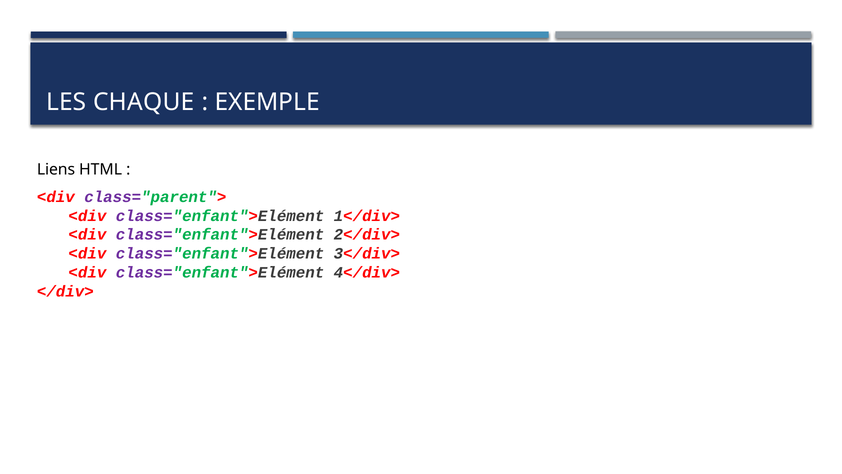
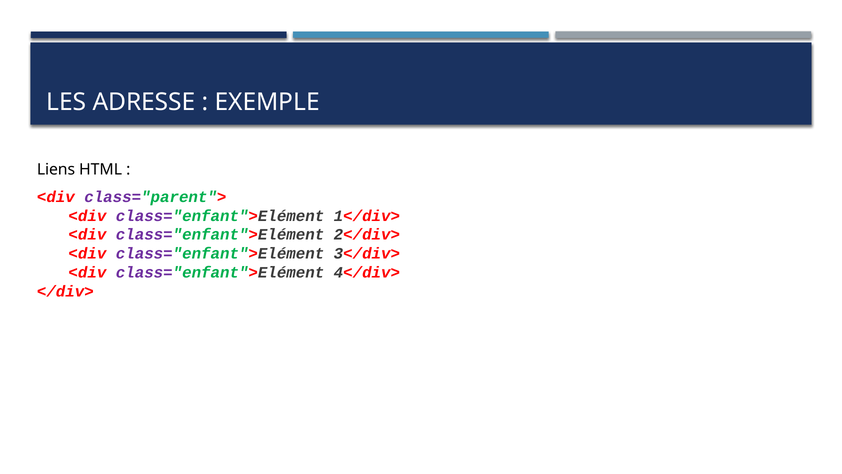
CHAQUE: CHAQUE -> ADRESSE (144, 102)
